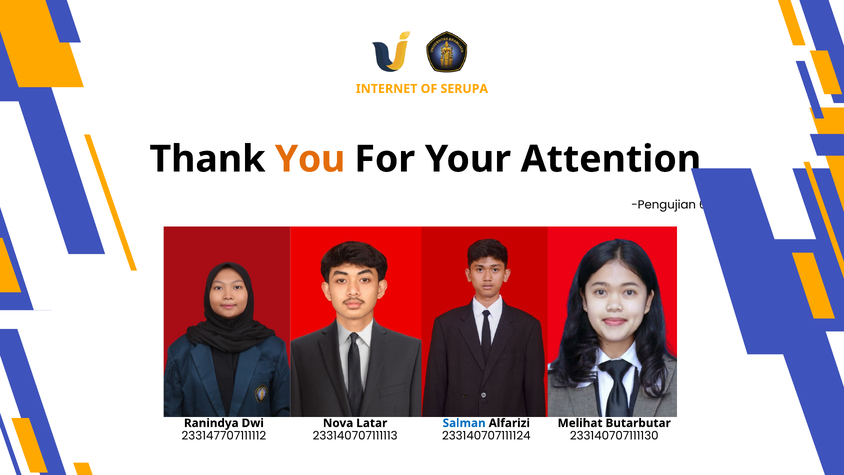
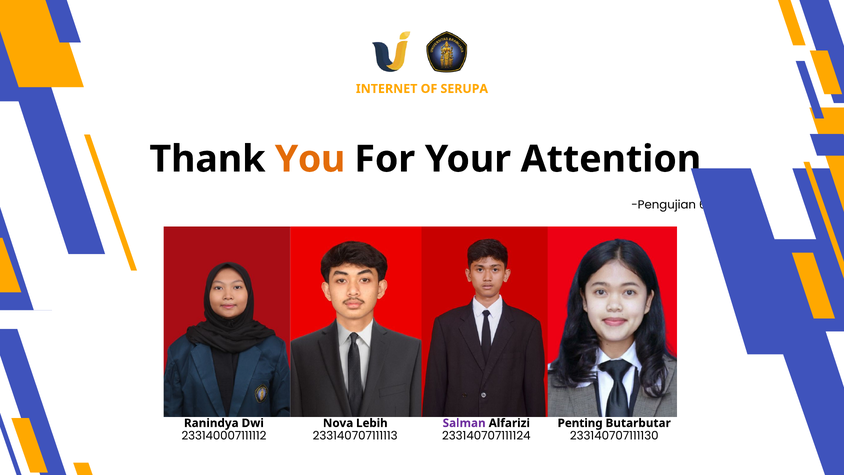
Latar: Latar -> Lebih (372, 423)
Salman colour: blue -> purple (464, 423)
Melihat: Melihat -> Penting (580, 423)
233147707111112: 233147707111112 -> 233140007111112 (224, 436)
